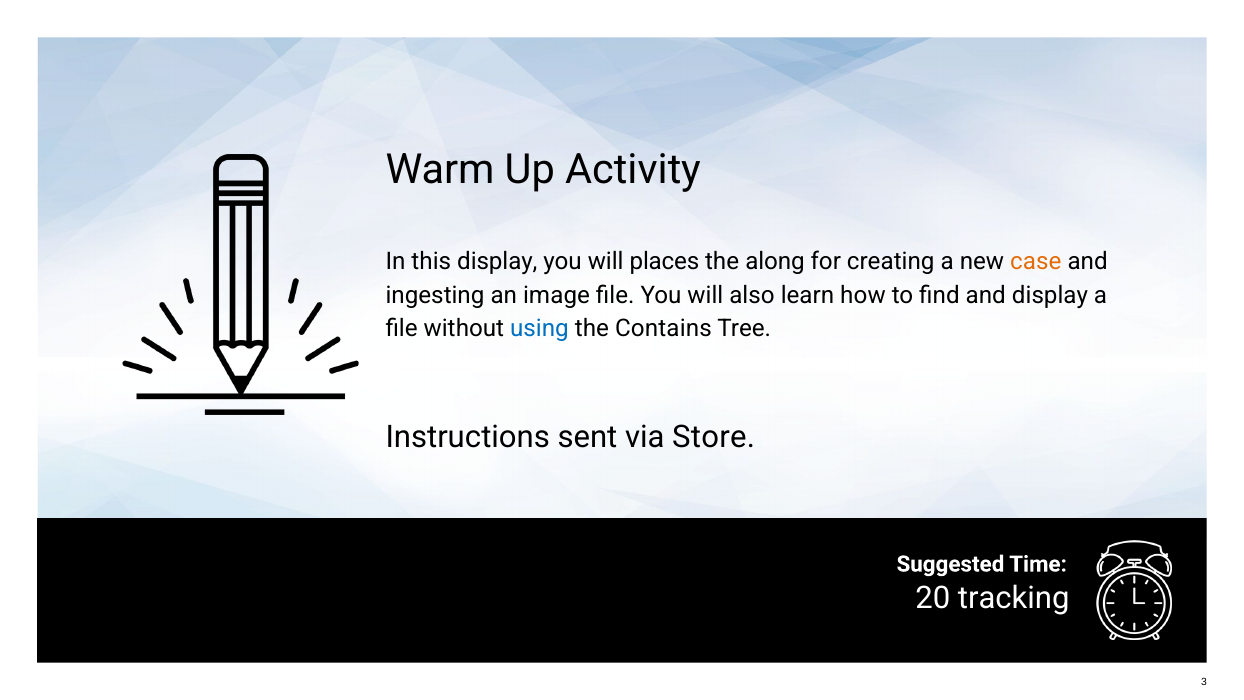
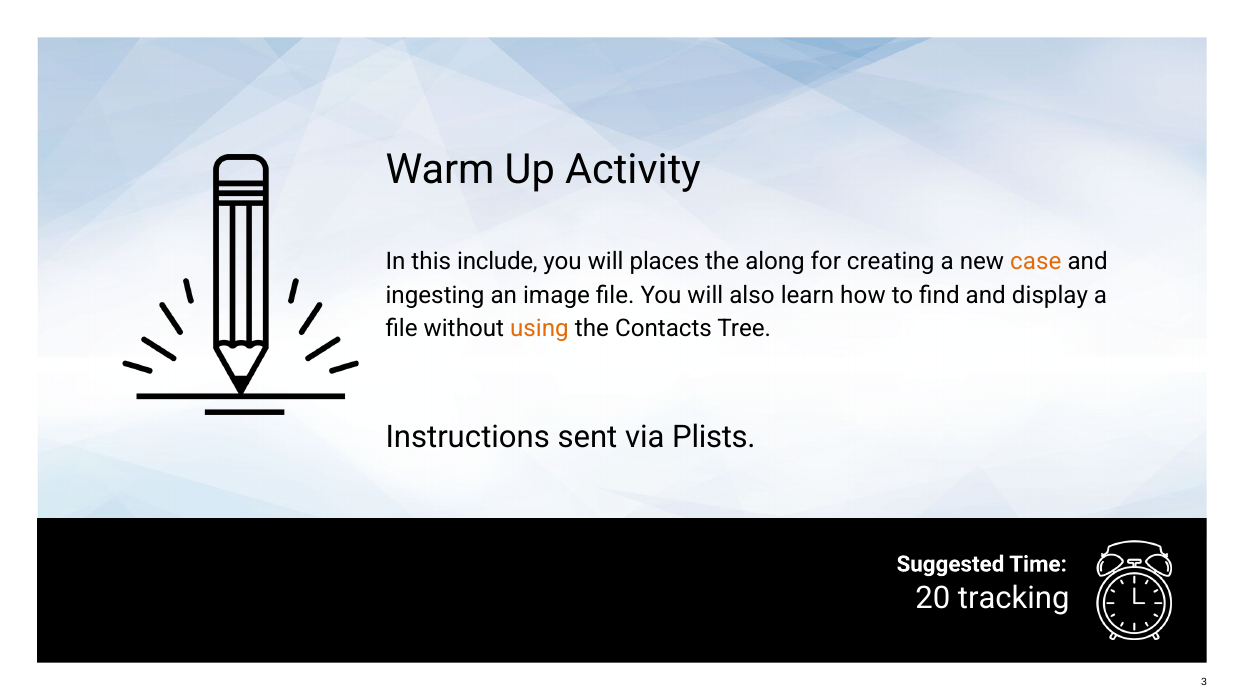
this display: display -> include (497, 262)
using colour: blue -> orange (539, 329)
Contains: Contains -> Contacts (664, 329)
Store: Store -> Plists (714, 437)
